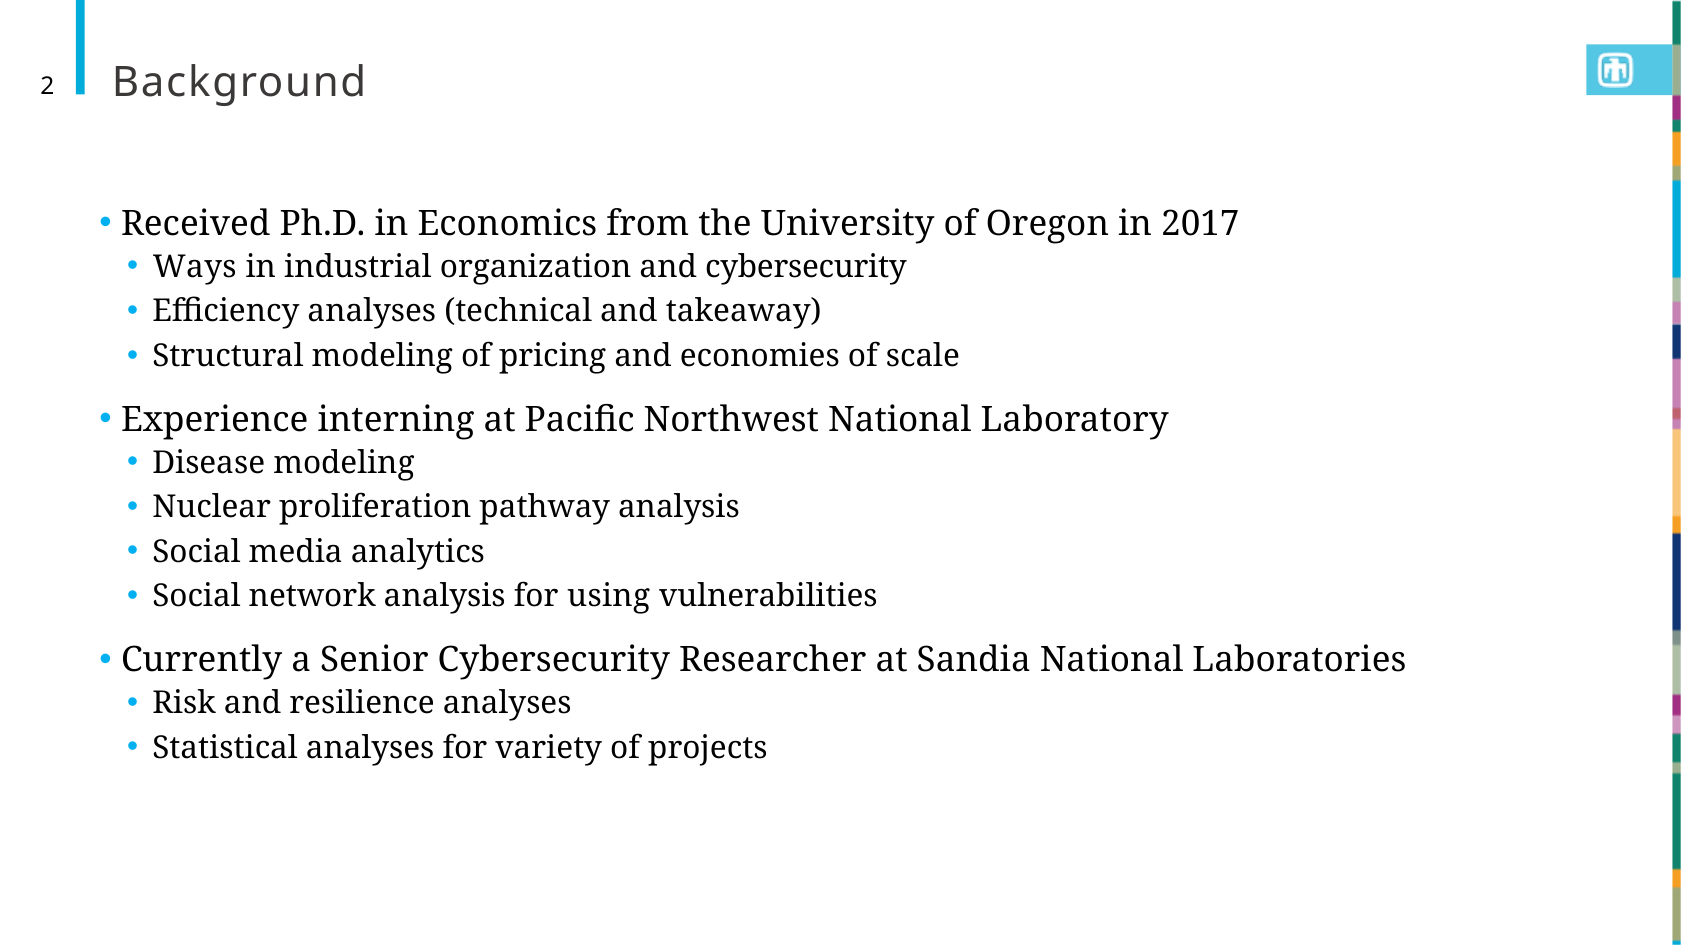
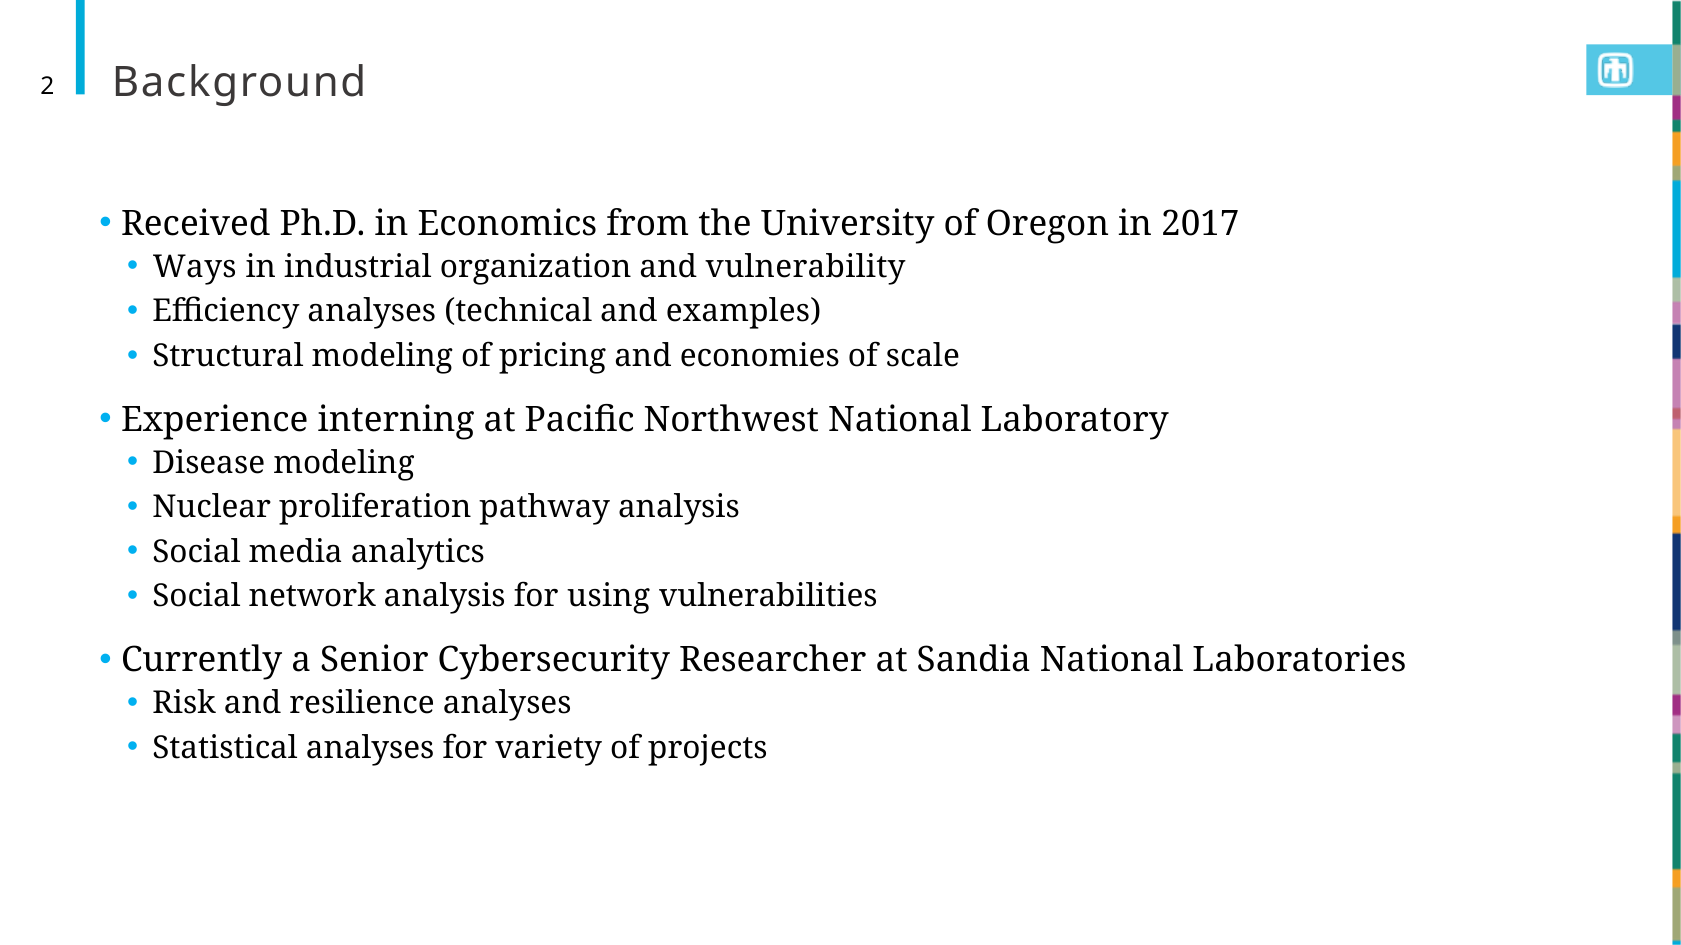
and cybersecurity: cybersecurity -> vulnerability (806, 267)
takeaway: takeaway -> examples (744, 311)
